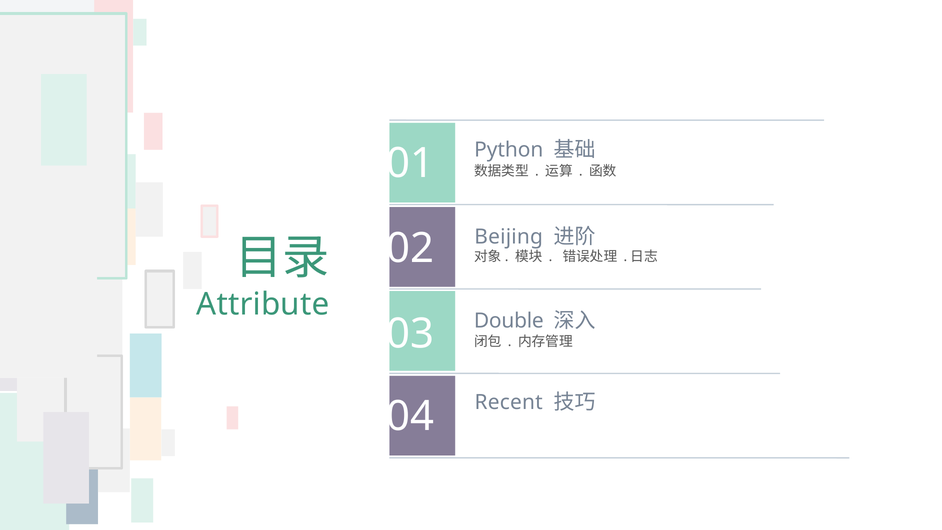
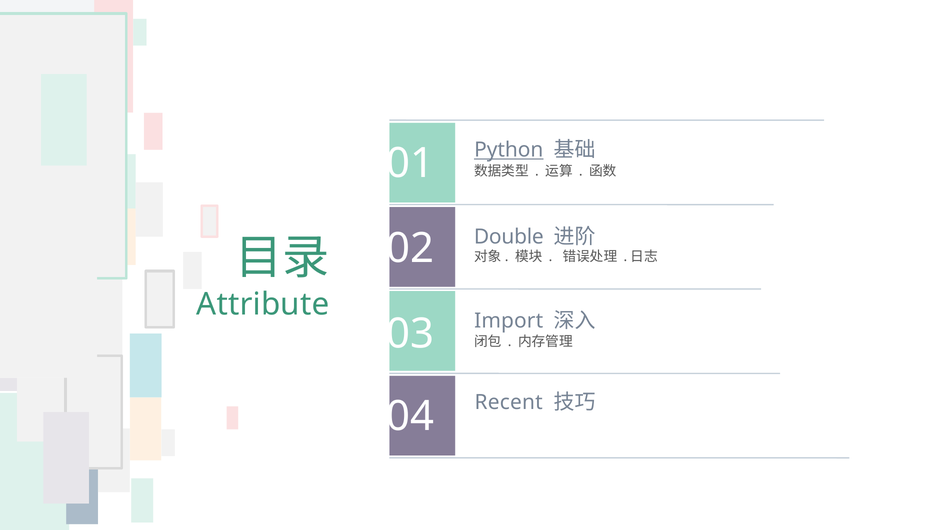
Python underline: none -> present (509, 150)
Beijing: Beijing -> Double (509, 237)
Double: Double -> Import (509, 321)
